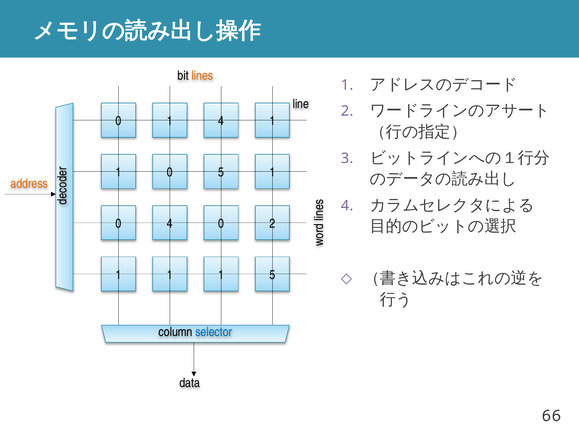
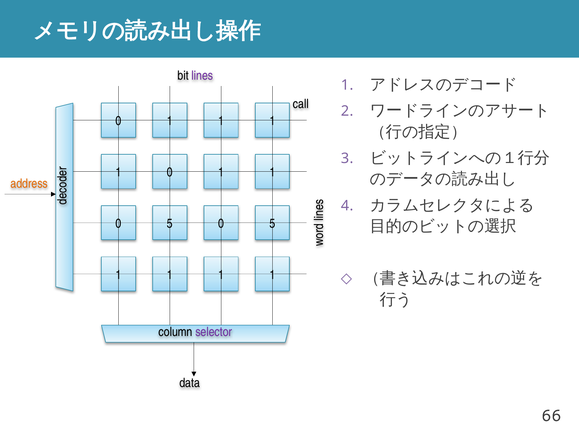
lines colour: orange -> purple (202, 76)
line: line -> call (301, 104)
4: 4 -> 1 (221, 121)
1 0 5: 5 -> 1 (221, 172)
4: 4 -> 5 (170, 224)
2: 2 -> 5 (272, 224)
5: 5 -> 1 (272, 275)
selector colour: blue -> purple (214, 332)
